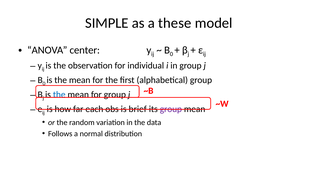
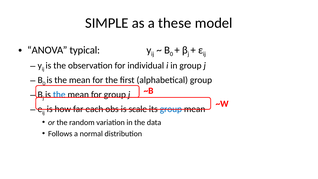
center: center -> typical (85, 50)
brief: brief -> scale (138, 109)
group colour: purple -> blue (171, 109)
